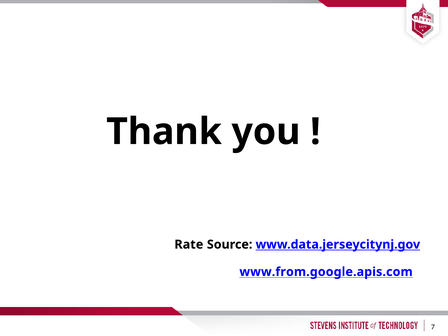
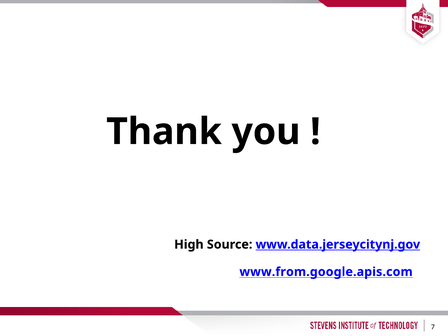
Rate: Rate -> High (189, 244)
